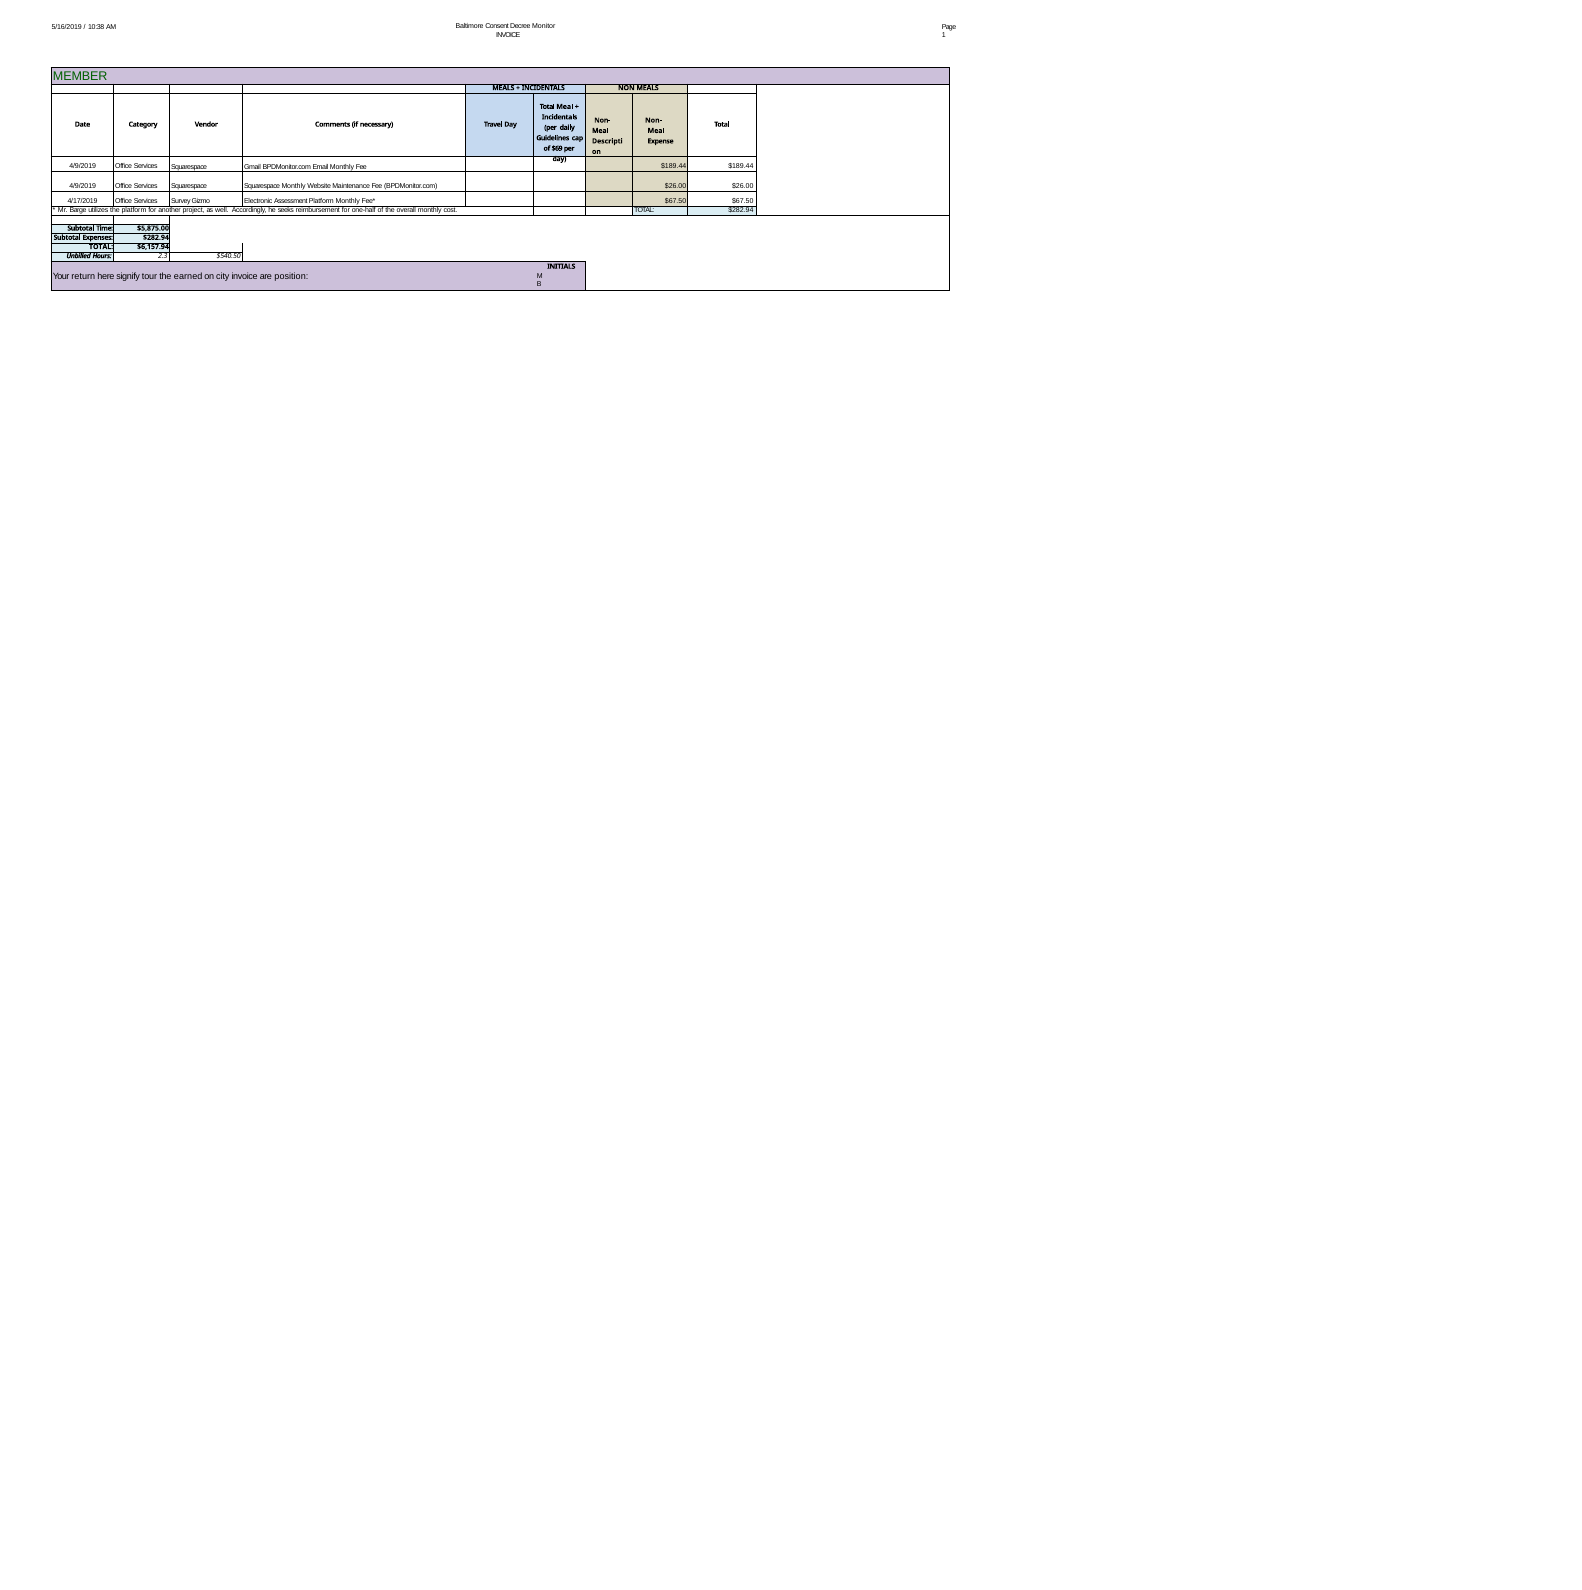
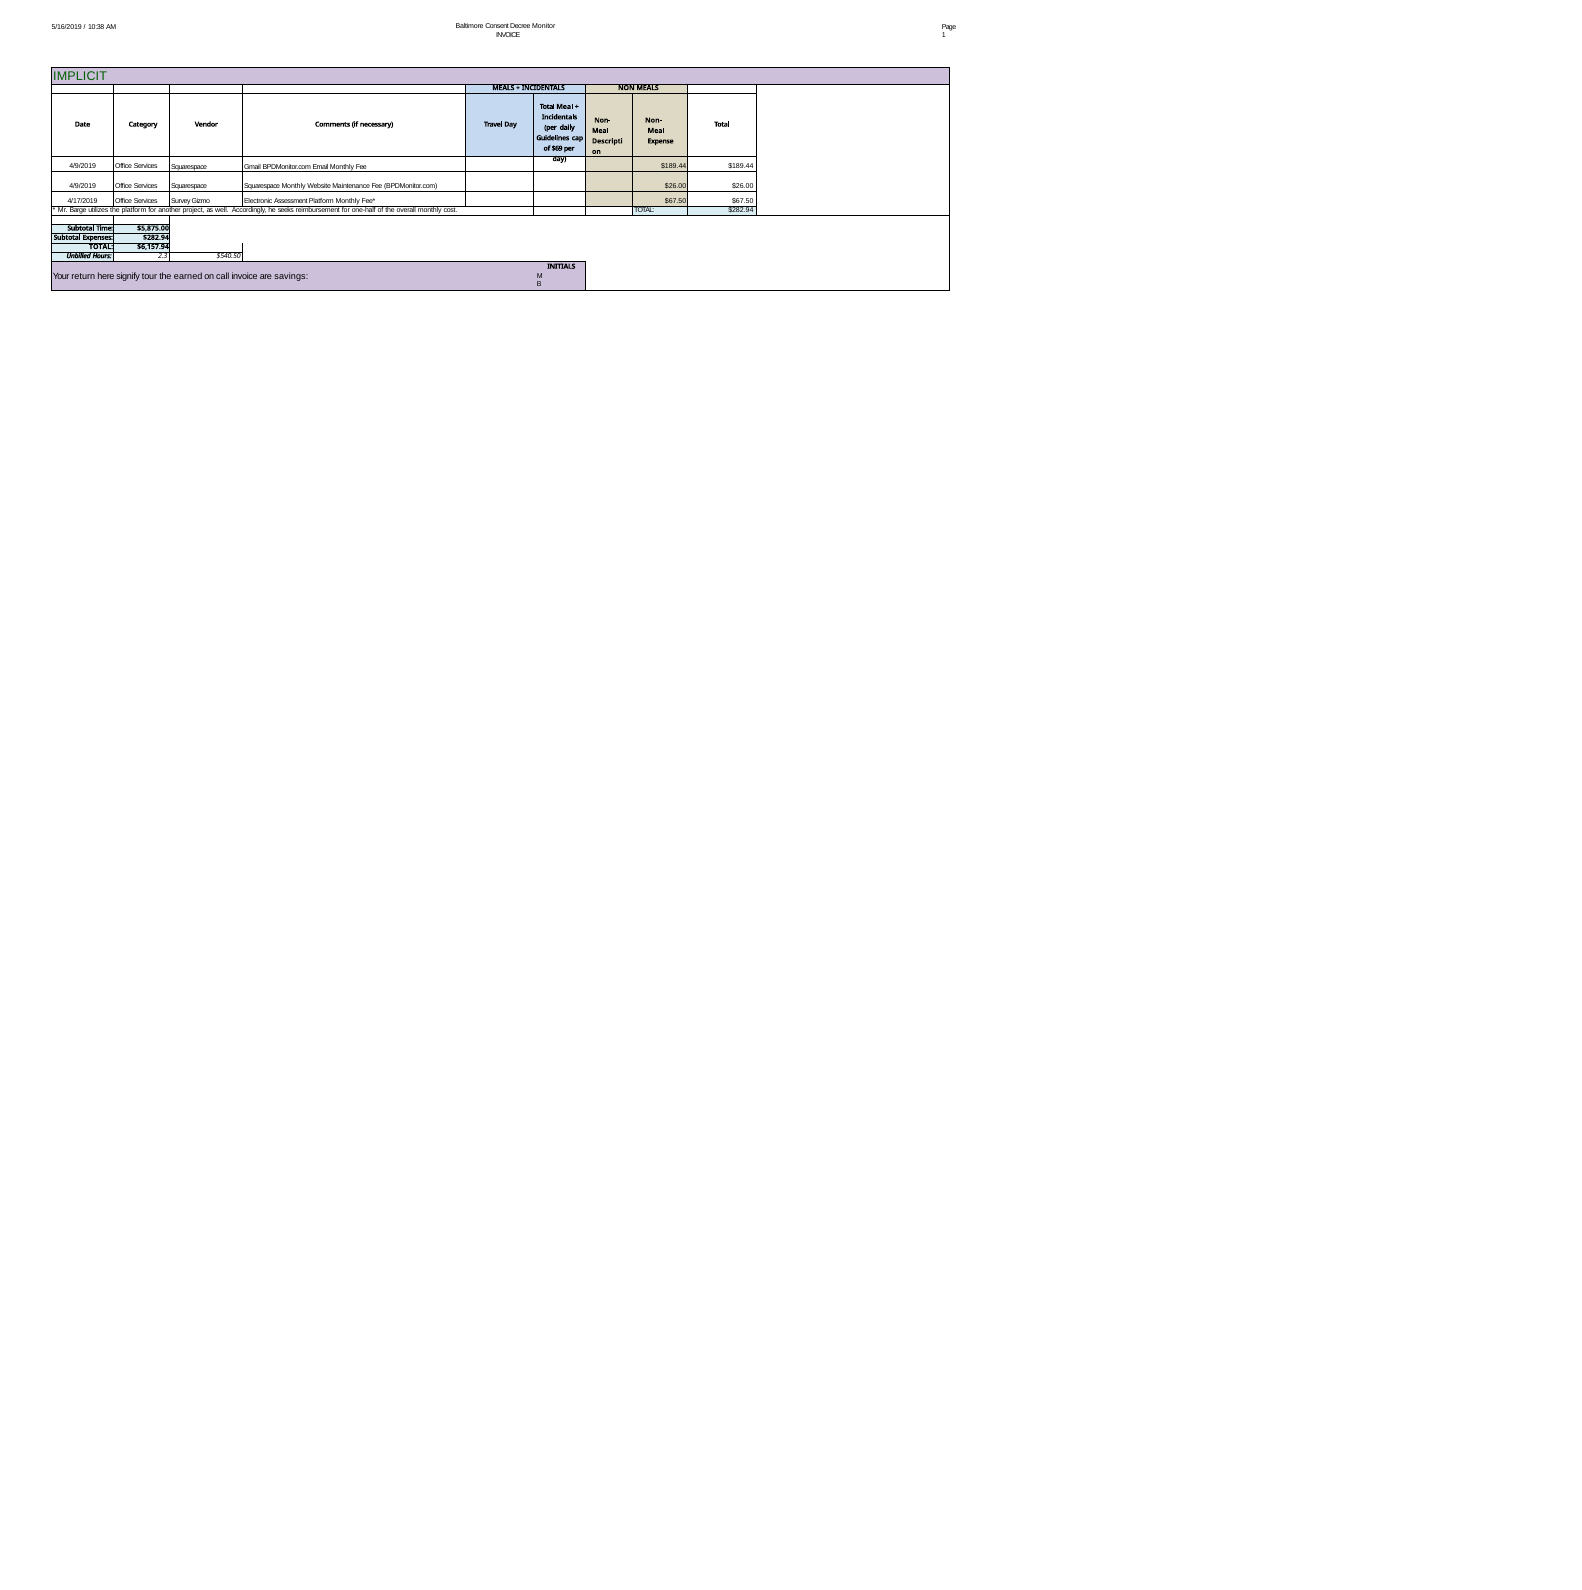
MEMBER: MEMBER -> IMPLICIT (80, 76)
city: city -> call (223, 276)
position: position -> savings (291, 276)
